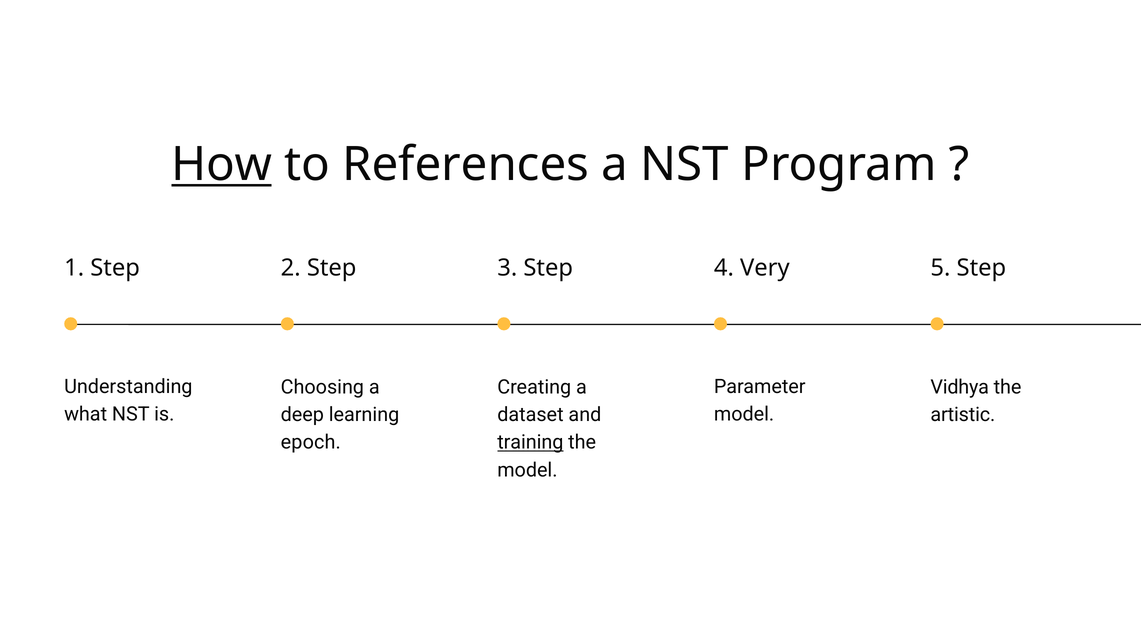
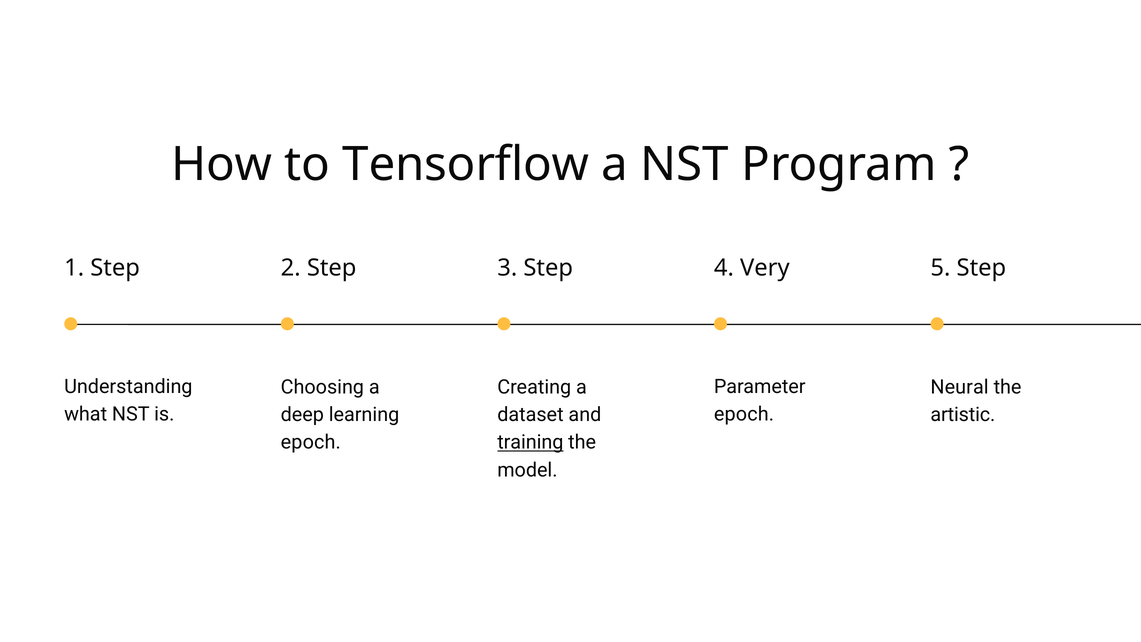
How underline: present -> none (222, 165)
References: References -> Tensorflow (466, 165)
Vidhya: Vidhya -> Neural (960, 387)
model: model -> epoch (744, 414)
